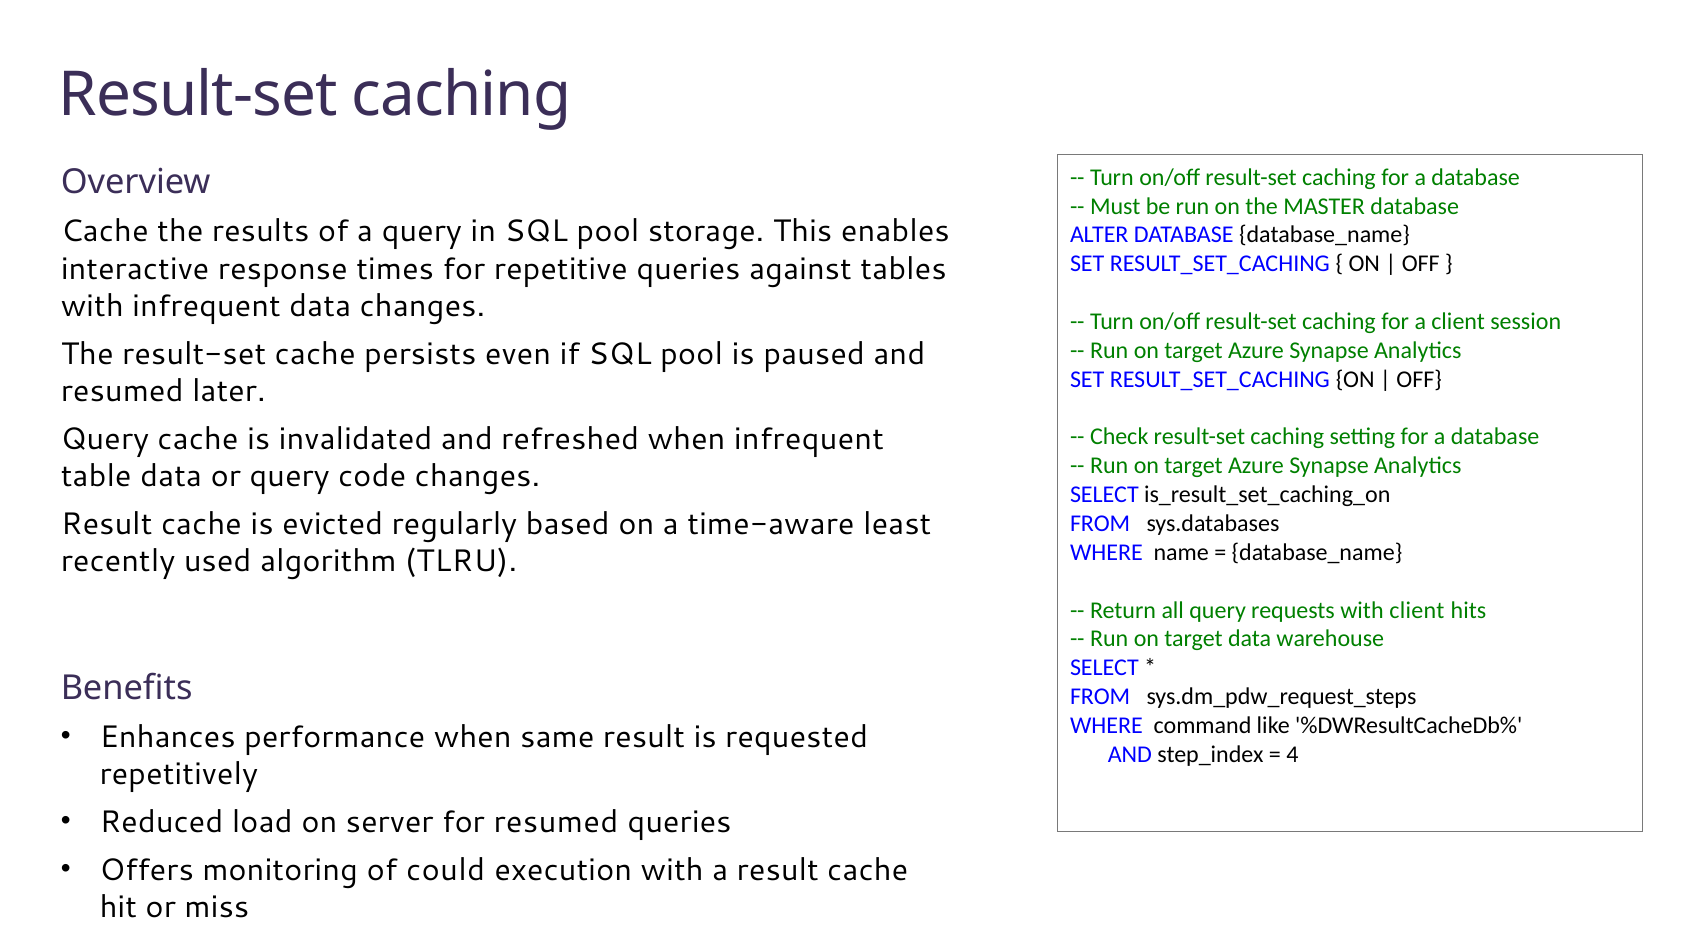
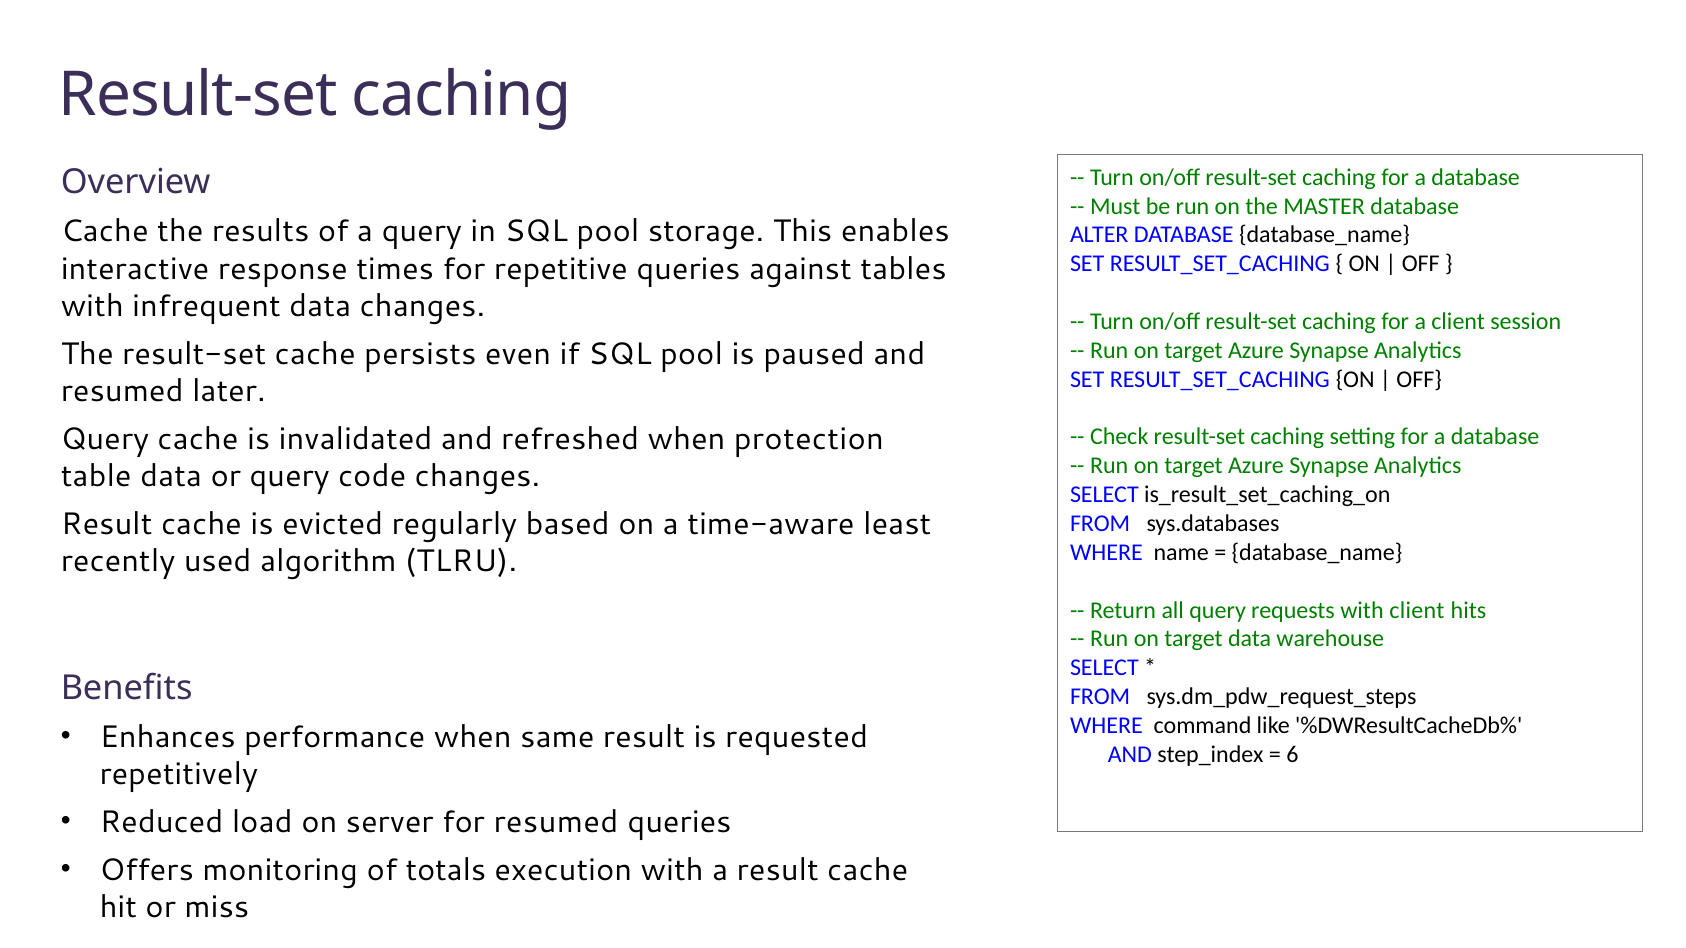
when infrequent: infrequent -> protection (809, 439)
4: 4 -> 6 (1292, 755)
could: could -> totals (446, 870)
